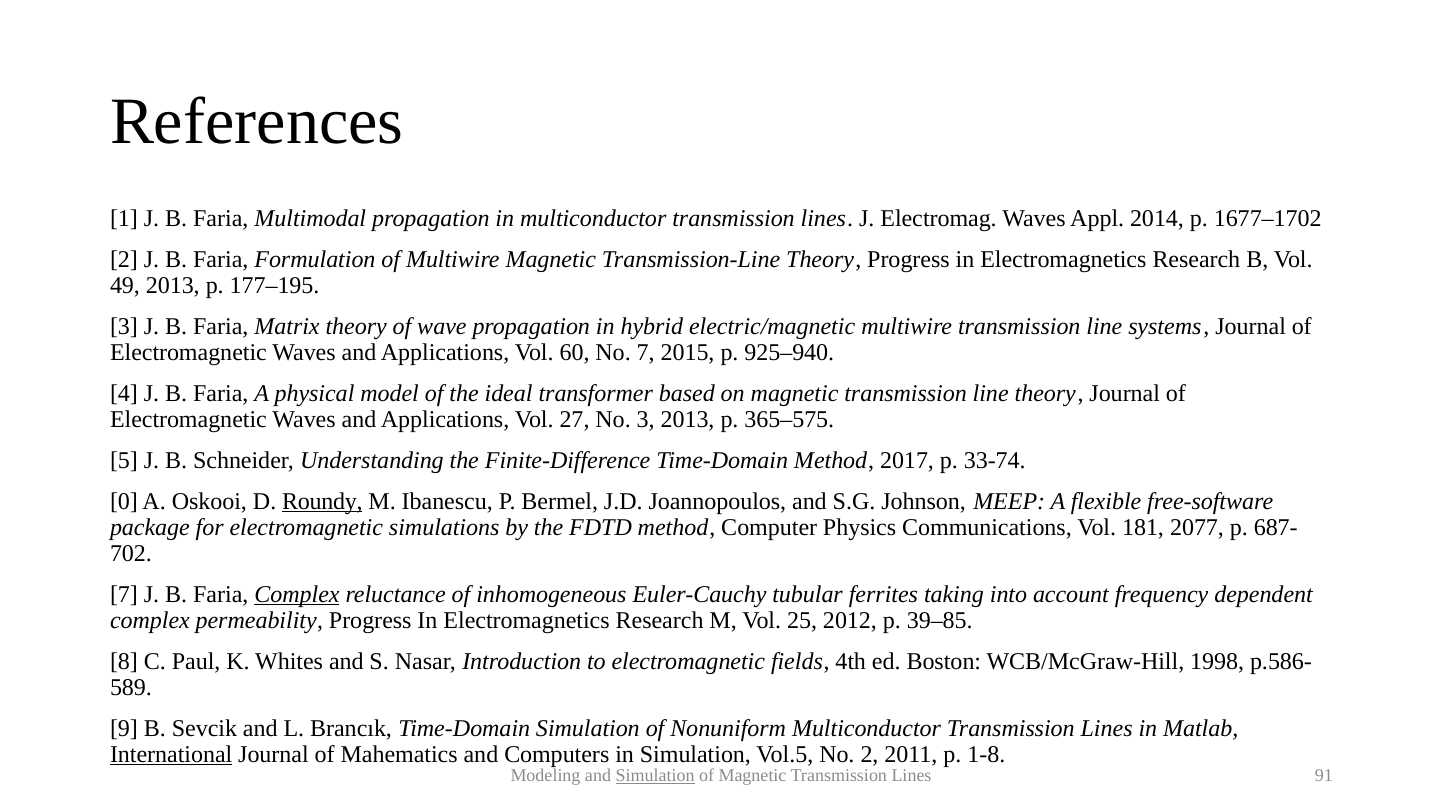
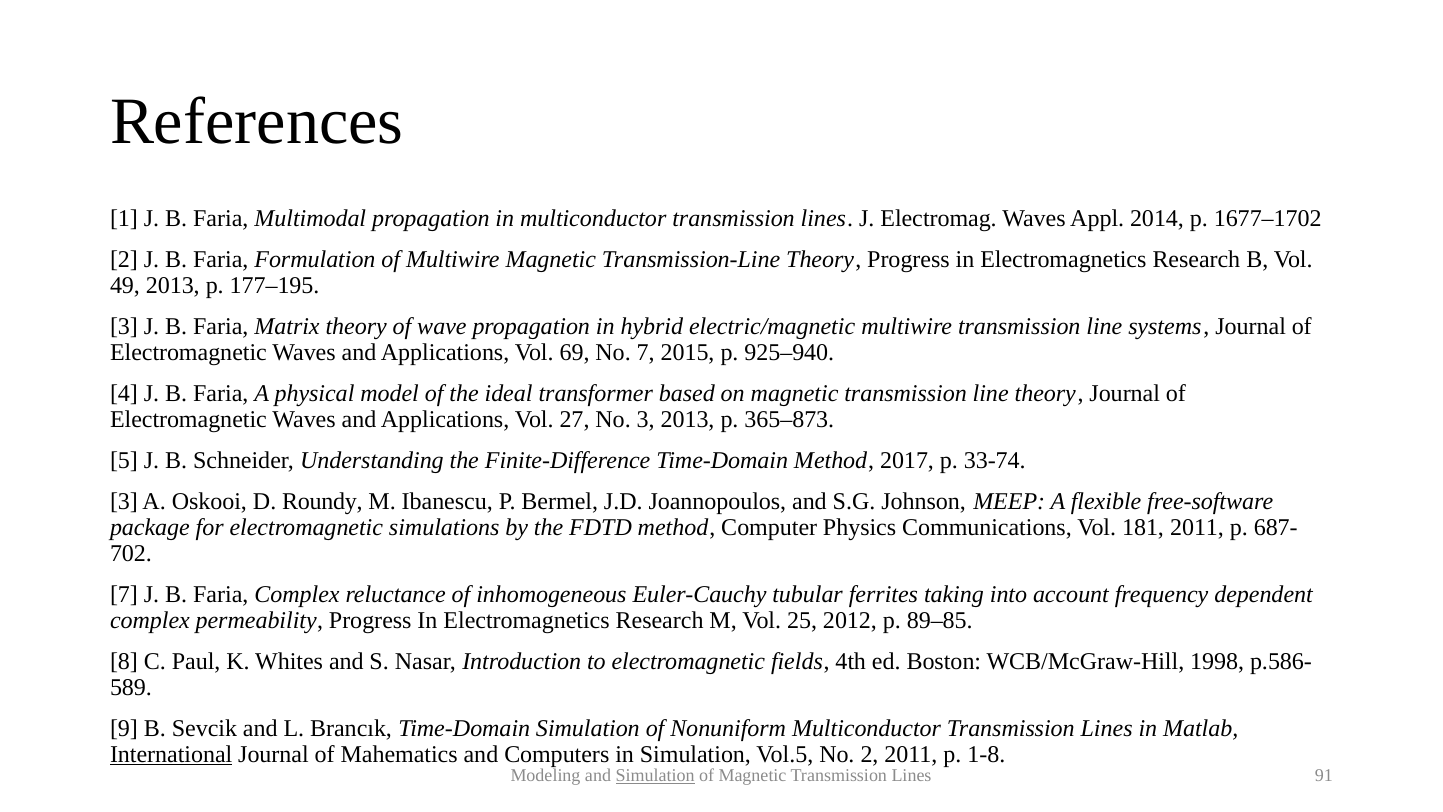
60: 60 -> 69 (575, 352)
365–575: 365–575 -> 365–873 (789, 419)
0: 0 -> 3 (124, 501)
Roundy underline: present -> none (322, 501)
181 2077: 2077 -> 2011 (1197, 527)
Complex underline: present -> none (297, 594)
39–85: 39–85 -> 89–85 (940, 620)
